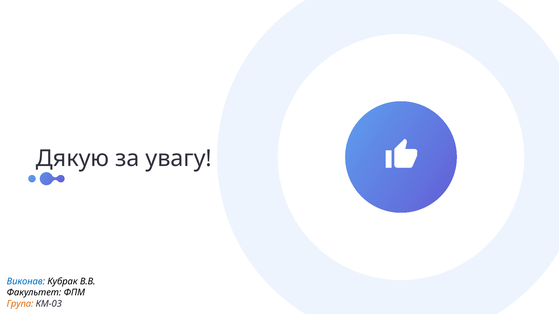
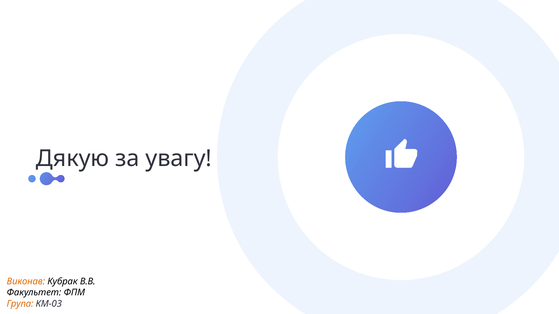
Виконав colour: blue -> orange (26, 282)
